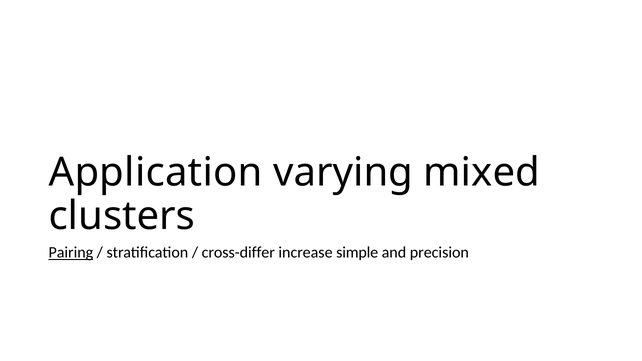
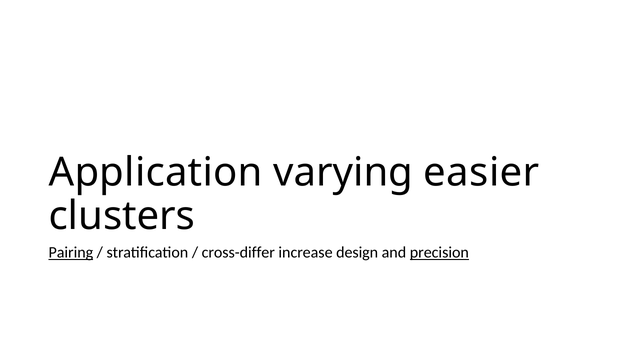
mixed: mixed -> easier (481, 173)
simple: simple -> design (357, 253)
precision underline: none -> present (439, 253)
